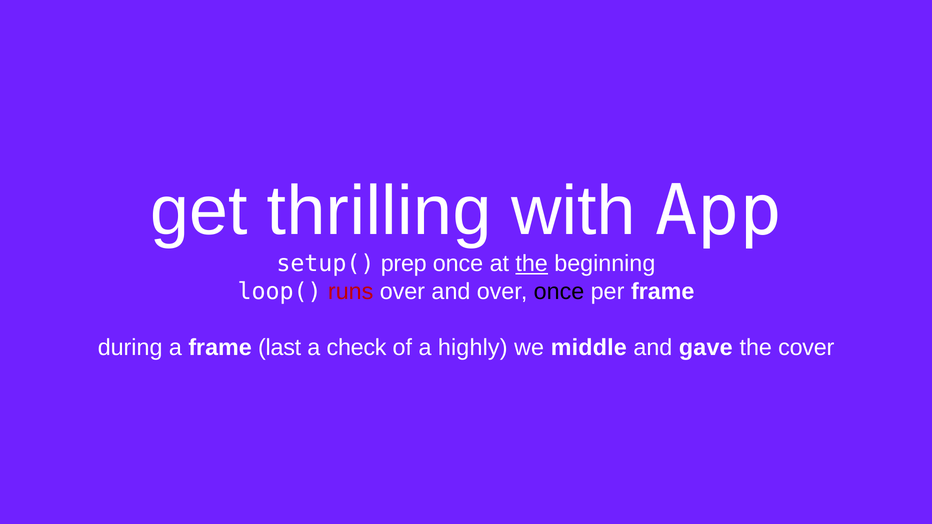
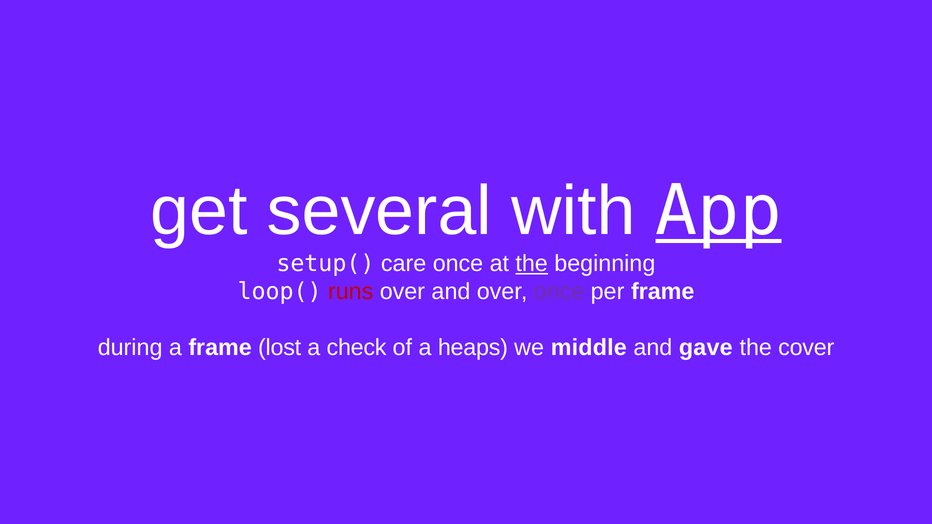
thrilling: thrilling -> several (379, 211)
App underline: none -> present (719, 211)
prep: prep -> care (404, 264)
once colour: black -> purple (559, 292)
last: last -> lost (280, 348)
highly: highly -> heaps (473, 348)
